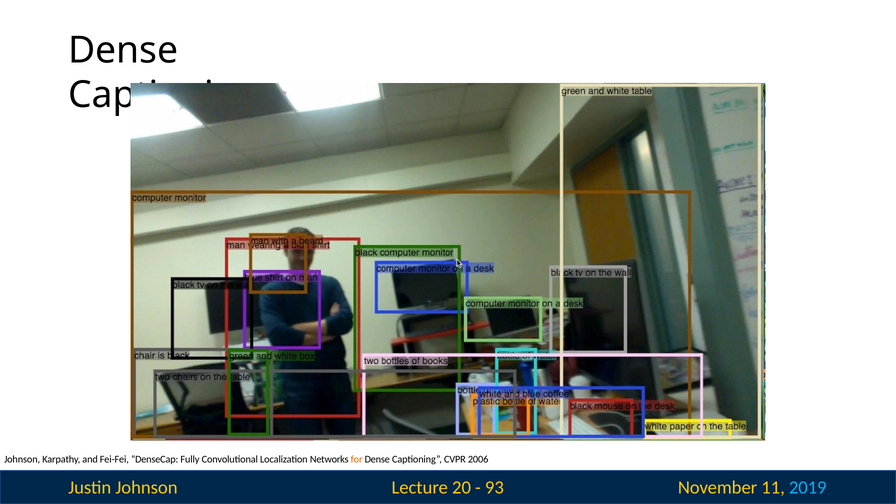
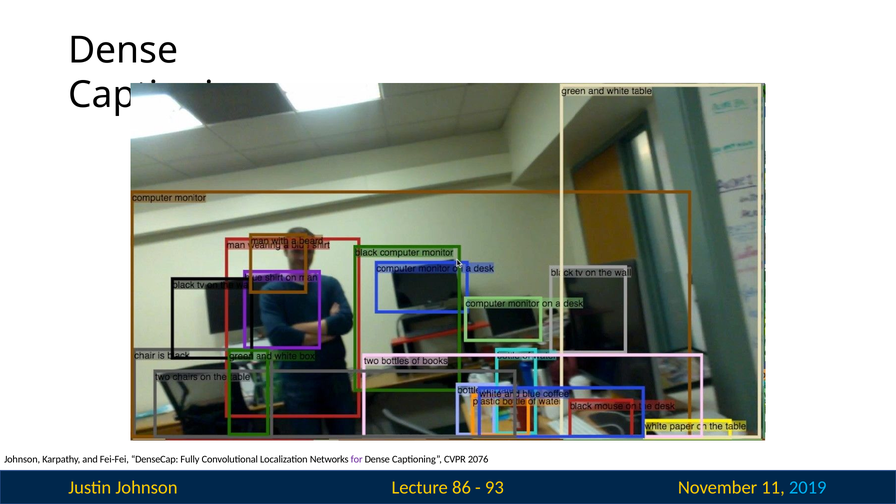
for colour: orange -> purple (357, 459)
2006: 2006 -> 2076 (478, 459)
20: 20 -> 86 (462, 488)
